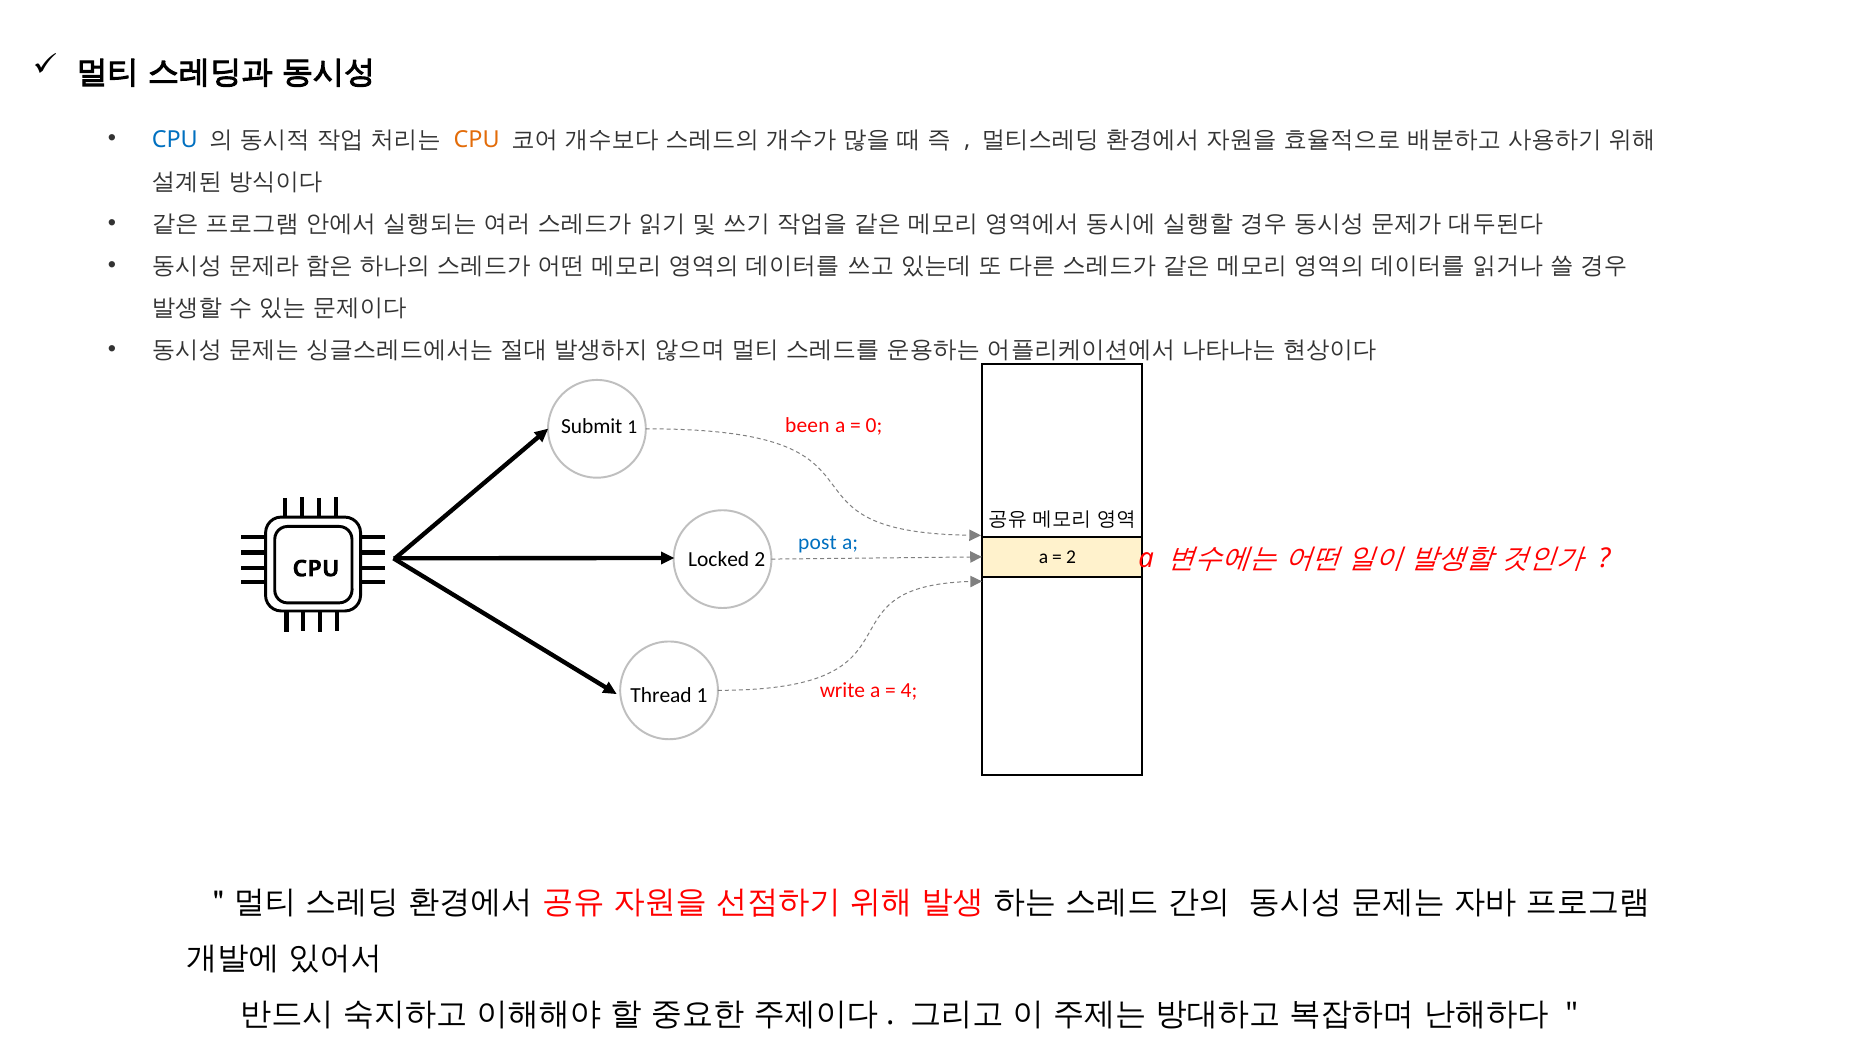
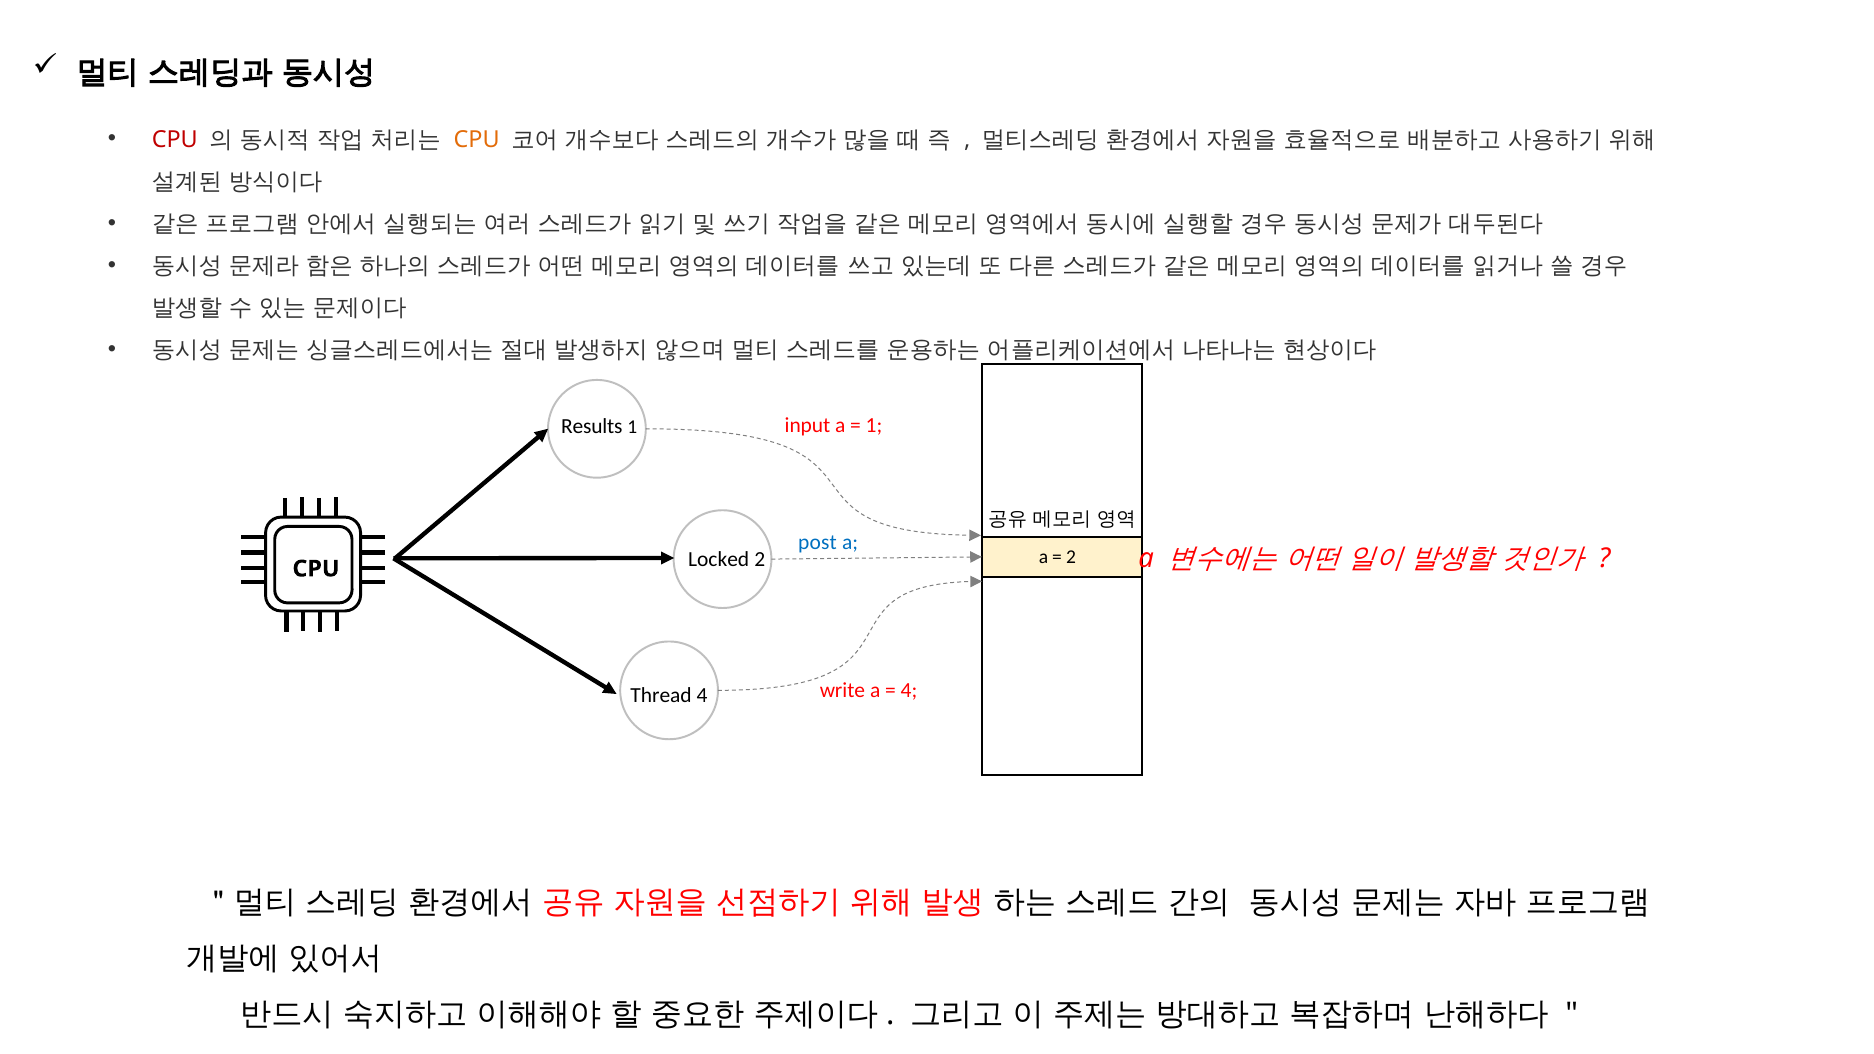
CPU colour: blue -> red (175, 139)
been: been -> input (807, 426)
0: 0 -> 1 (874, 426)
Submit: Submit -> Results (592, 427)
Thread 1: 1 -> 4 (702, 696)
